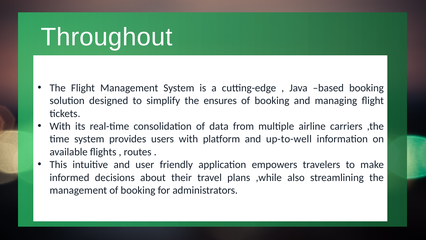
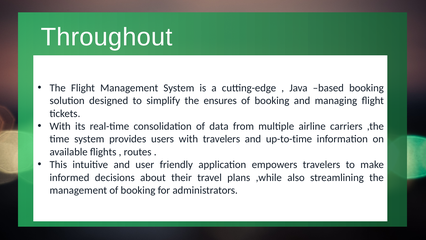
with platform: platform -> travelers (221, 139)
up-to-well: up-to-well -> up-to-time (289, 139)
